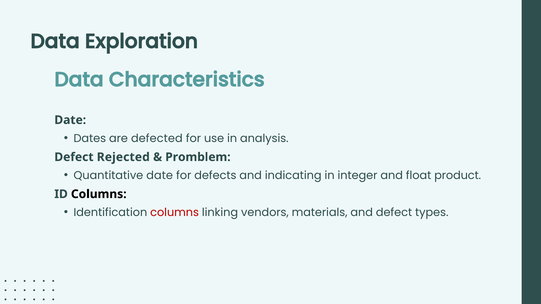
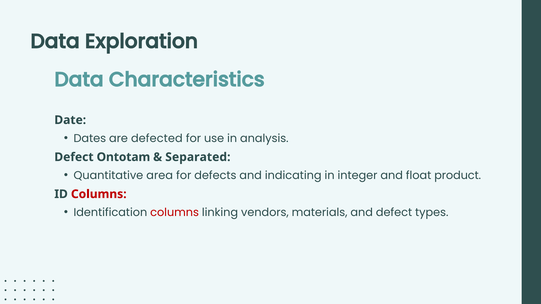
Rejected: Rejected -> Ontotam (123, 157)
Promblem: Promblem -> Separated (198, 157)
Quantitative date: date -> area (160, 176)
Columns colour: black -> red (99, 194)
